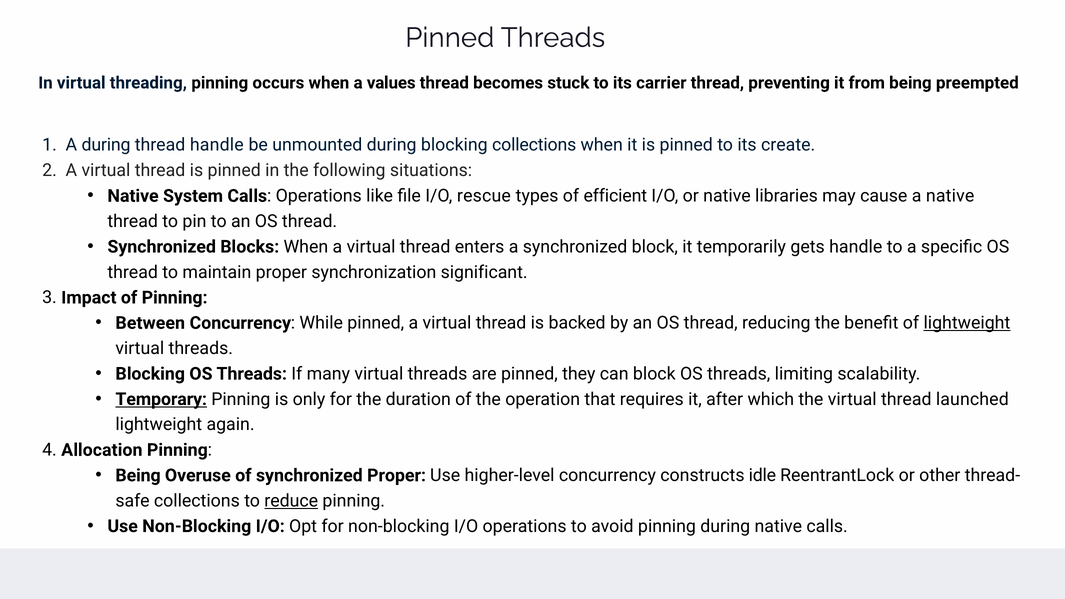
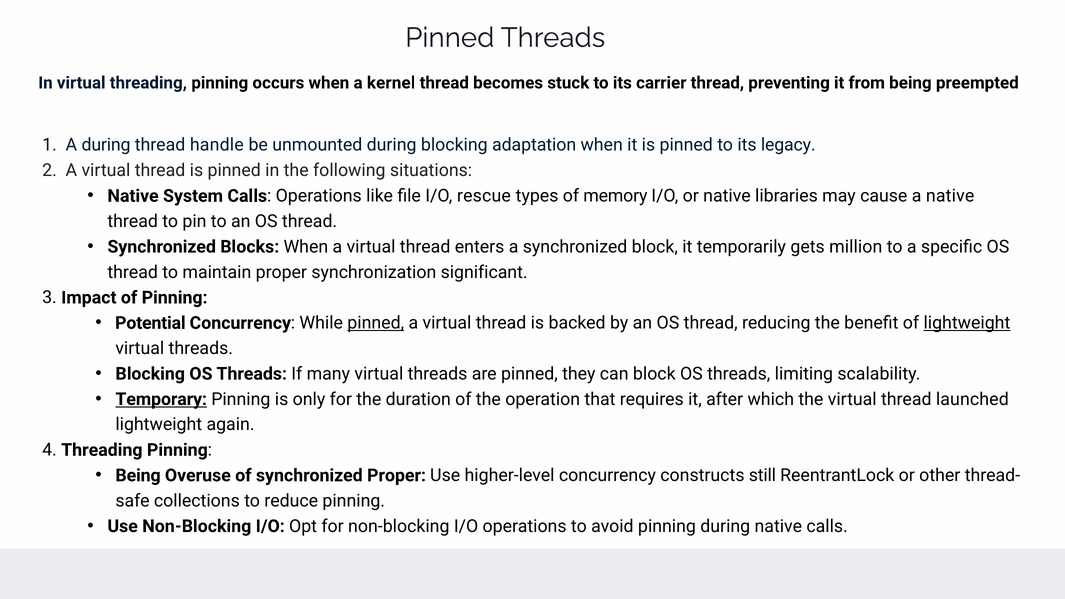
values: values -> kernel (391, 83)
blocking collections: collections -> adaptation (534, 145)
create: create -> legacy (788, 145)
efficient: efficient -> memory (615, 196)
gets handle: handle -> million (856, 247)
Between: Between -> Potential (150, 323)
pinned underline: none -> present (376, 323)
4 Allocation: Allocation -> Threading (102, 450)
idle: idle -> still (762, 475)
reduce underline: present -> none (291, 501)
